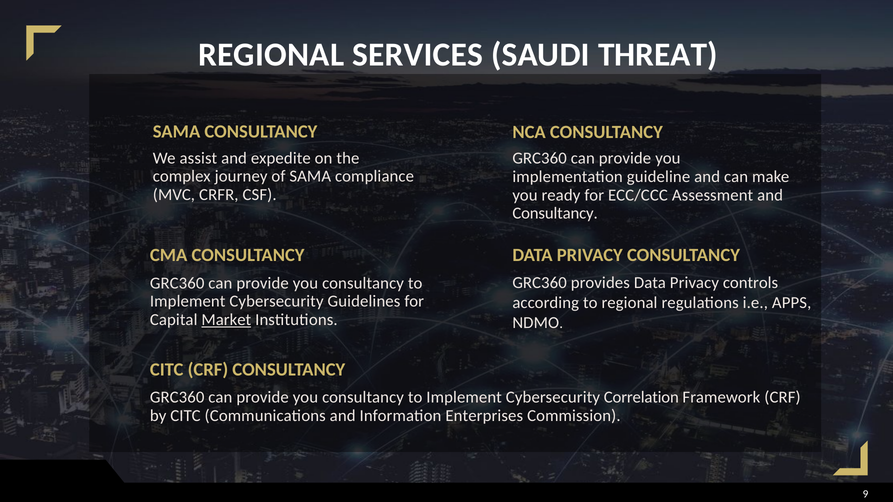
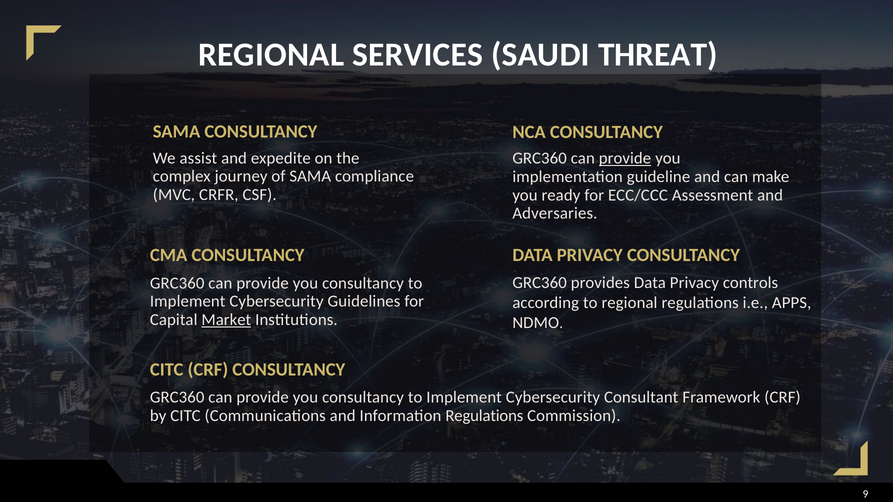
provide underline: none -> present (625, 159)
Consultancy: Consultancy -> Adversaries (555, 213)
Correlation: Correlation -> Consultant (641, 398)
Information Enterprises: Enterprises -> Regulations (484, 416)
